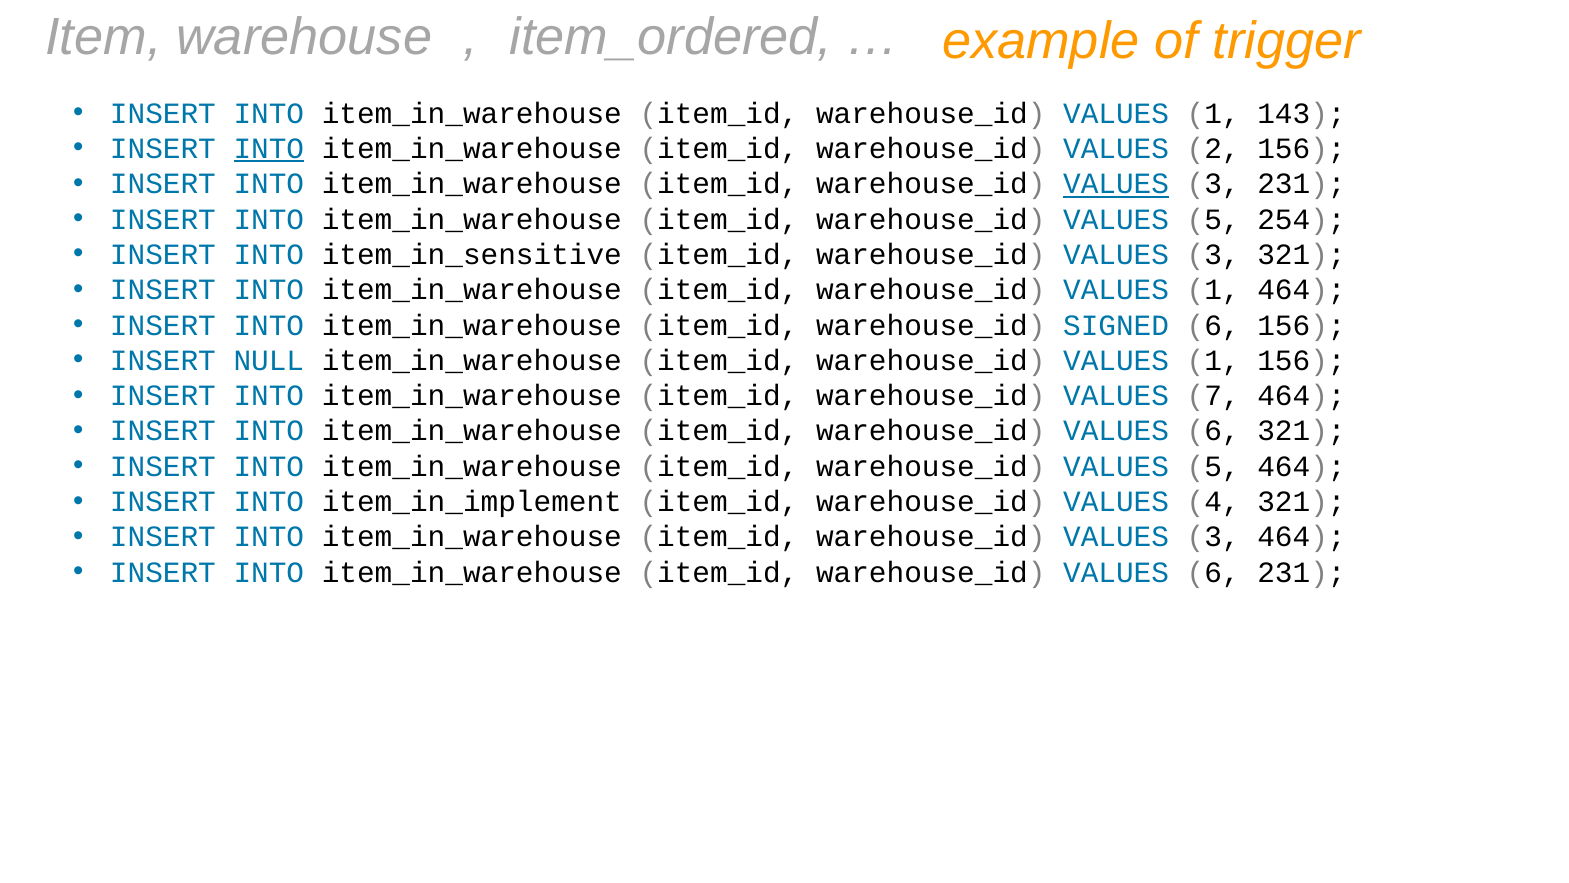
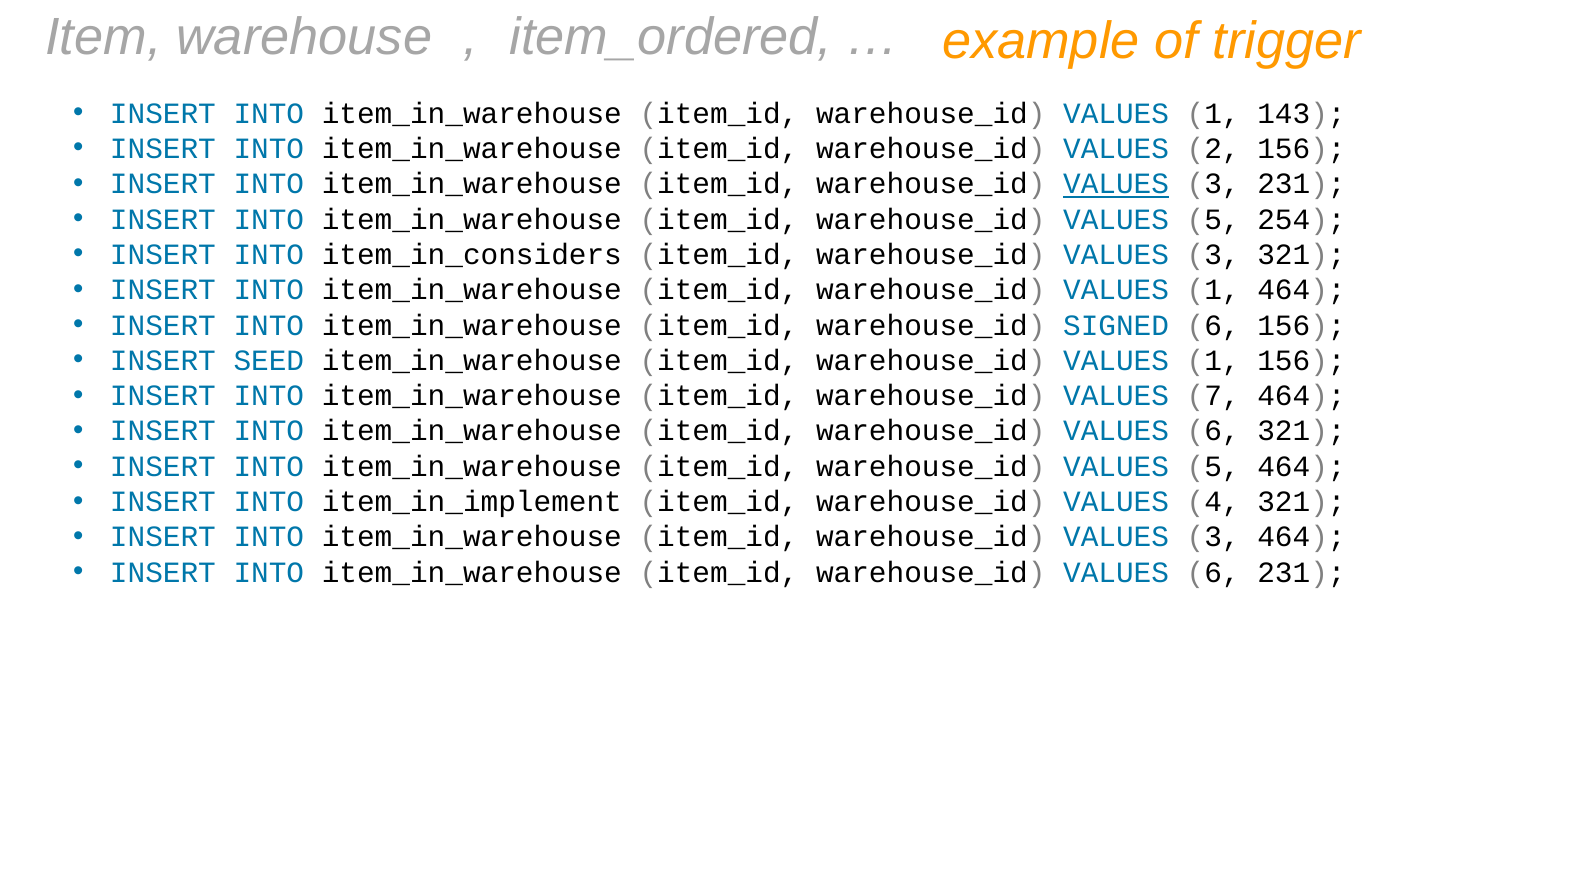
INTO underline: present -> none (269, 149)
item_in_sensitive: item_in_sensitive -> item_in_considers (472, 255)
NULL: NULL -> SEED (269, 360)
